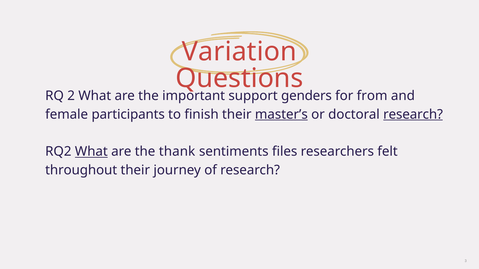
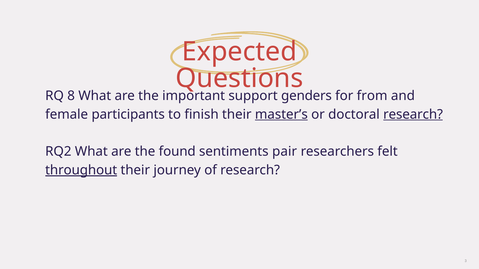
Variation: Variation -> Expected (239, 52)
2: 2 -> 8 (71, 96)
What underline: present -> none (91, 152)
thank: thank -> found (177, 152)
files: files -> pair (285, 152)
throughout underline: none -> present (81, 170)
